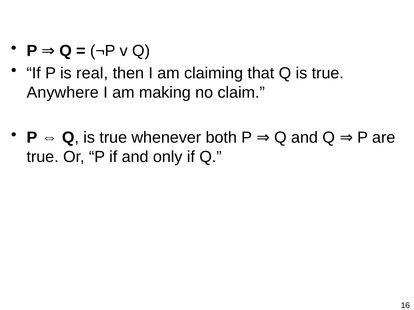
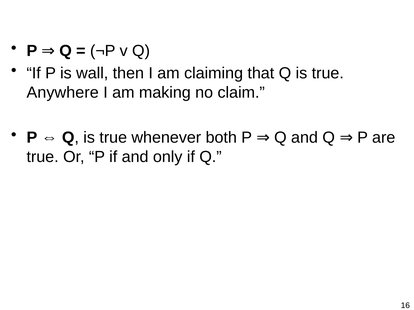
real: real -> wall (92, 73)
